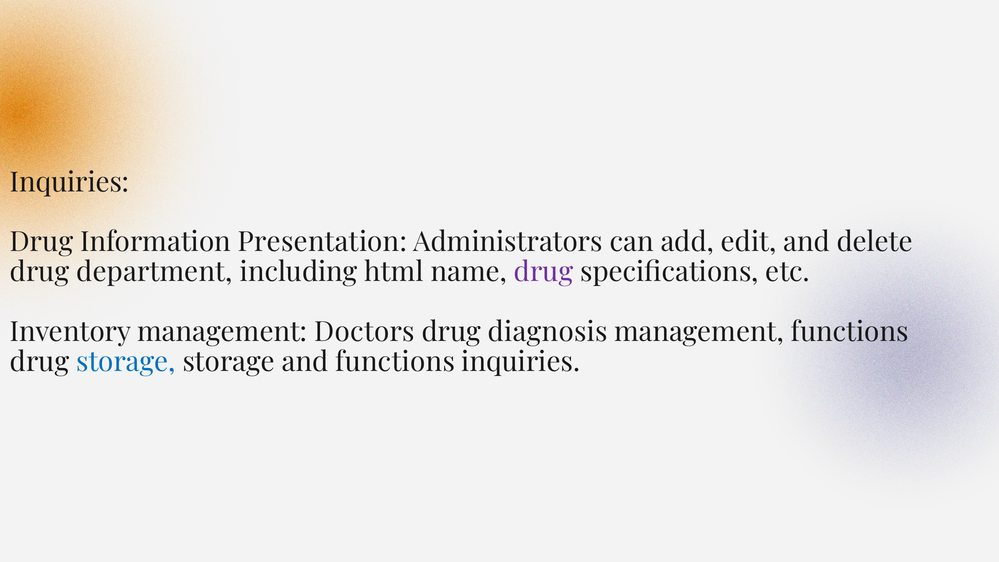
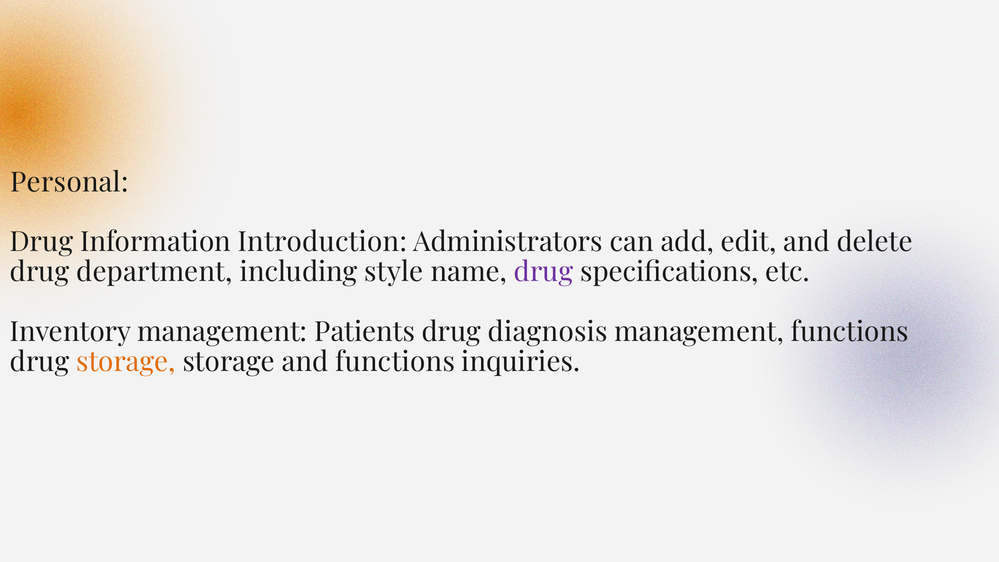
Inquiries: Inquiries -> Personal (69, 182)
Presentation: Presentation -> Introduction (322, 242)
html: html -> style (394, 272)
Doctors: Doctors -> Patients (365, 332)
storage colour: blue -> orange (126, 362)
